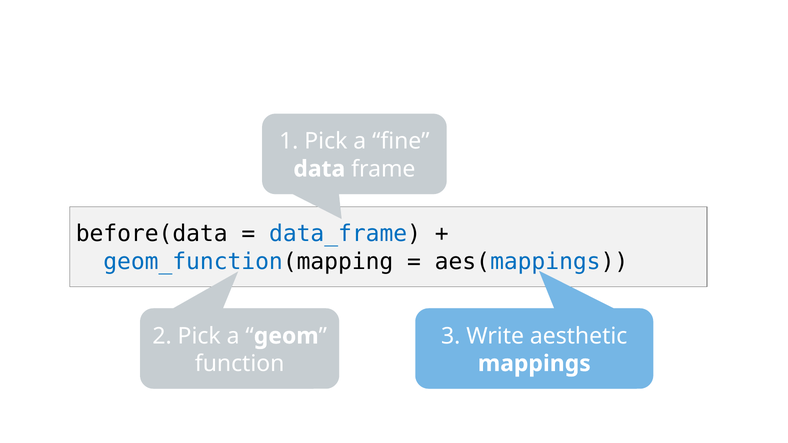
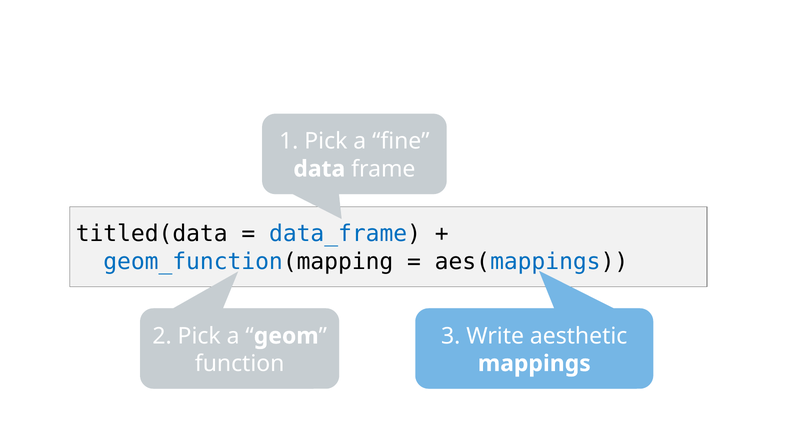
before(data: before(data -> titled(data (152, 234)
